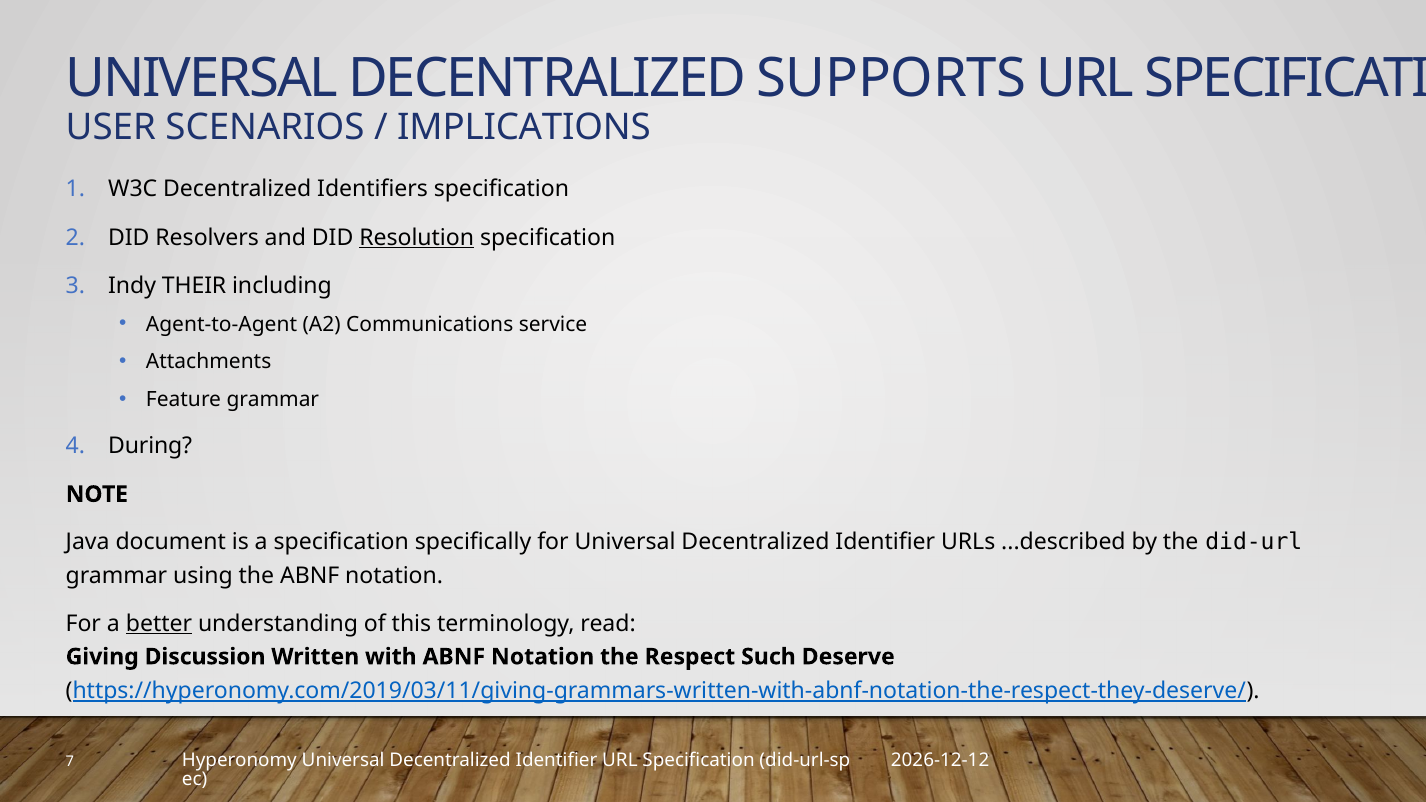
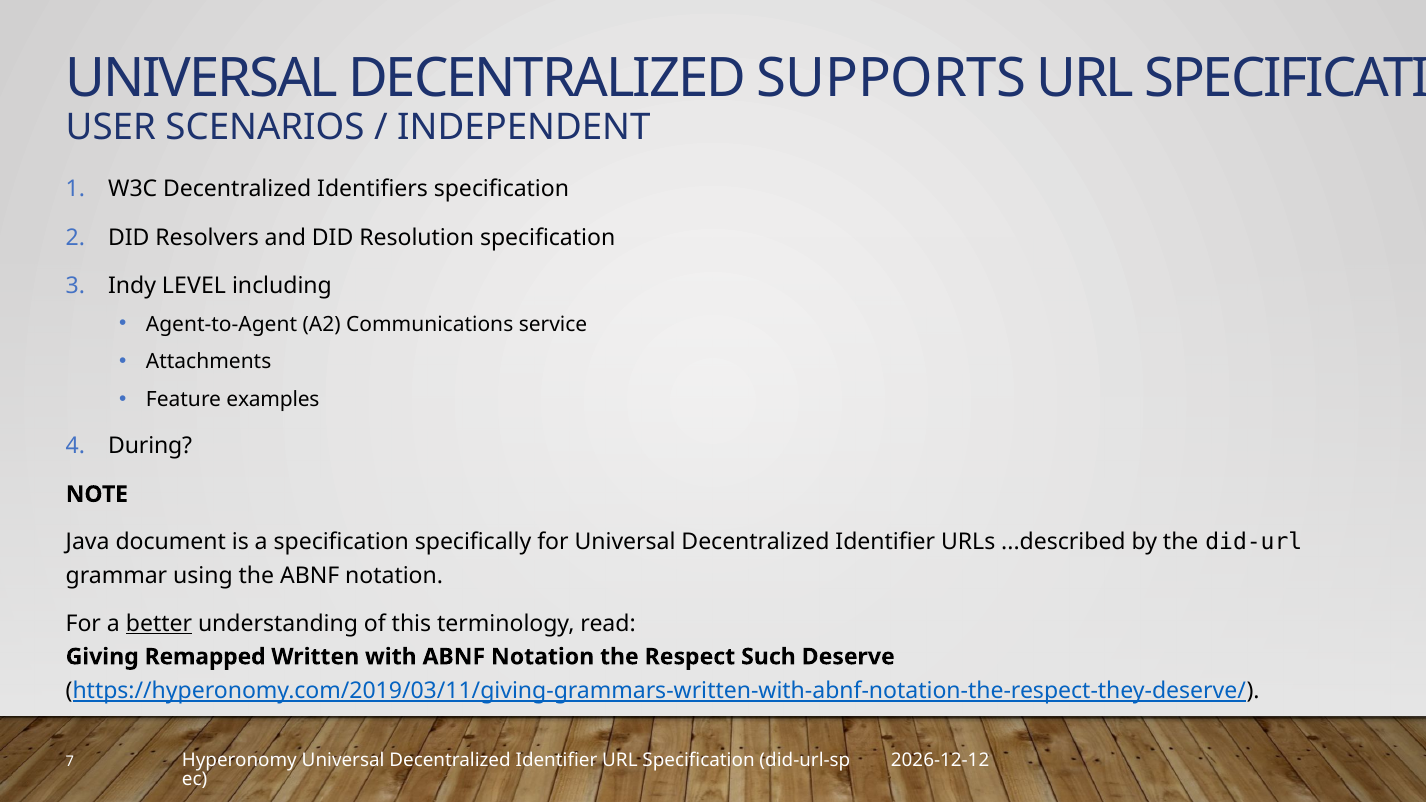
IMPLICATIONS: IMPLICATIONS -> INDEPENDENT (524, 128)
Resolution underline: present -> none (417, 237)
THEIR: THEIR -> LEVEL (194, 285)
Feature grammar: grammar -> examples (273, 399)
Discussion: Discussion -> Remapped (205, 657)
